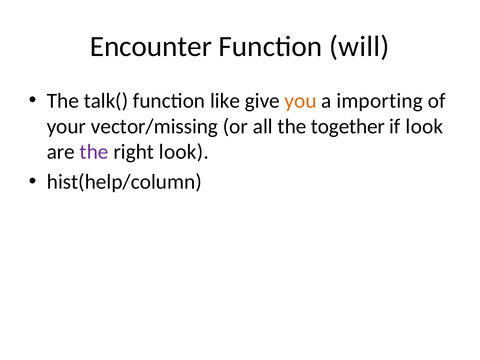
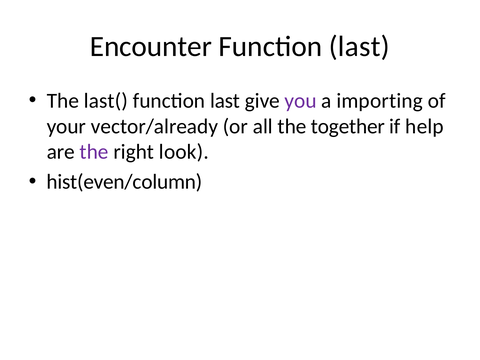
will: will -> last (359, 46)
talk(: talk( -> last( (106, 101)
like: like -> last (225, 101)
you colour: orange -> purple (301, 101)
vector/missing: vector/missing -> vector/already (154, 126)
if look: look -> help (425, 126)
hist(help/column: hist(help/column -> hist(even/column (124, 182)
